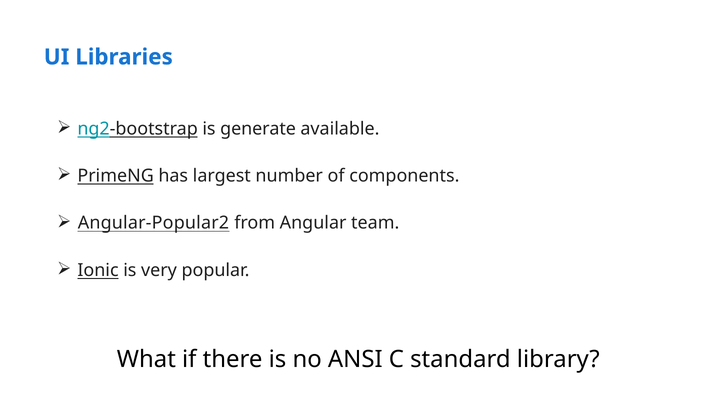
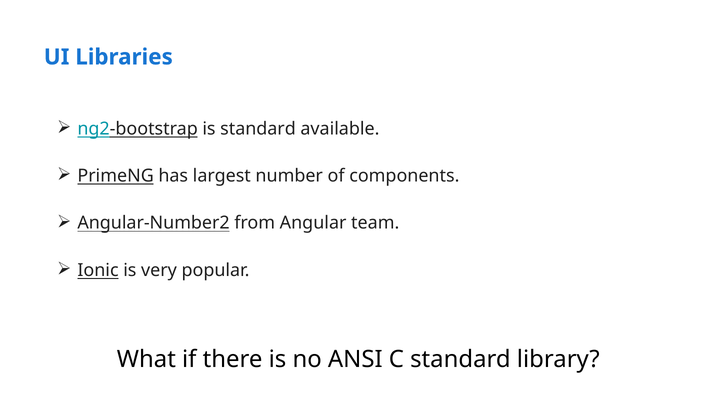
is generate: generate -> standard (258, 129)
Angular-Popular2: Angular-Popular2 -> Angular-Number2 (154, 223)
